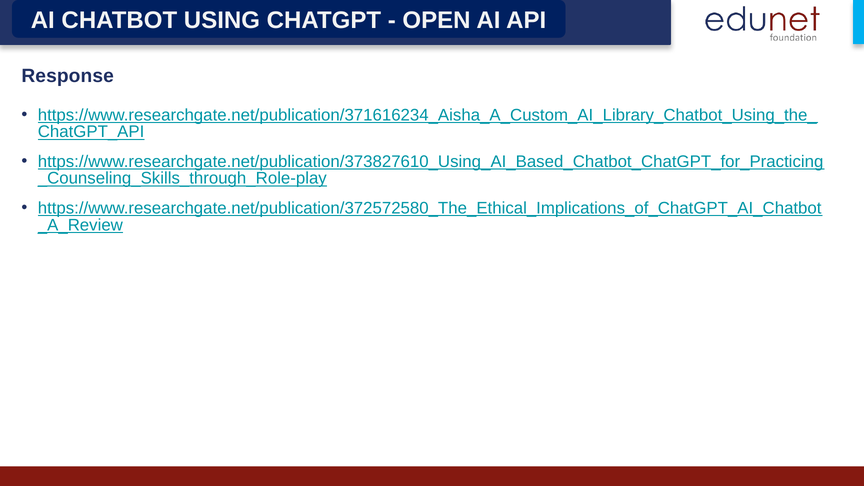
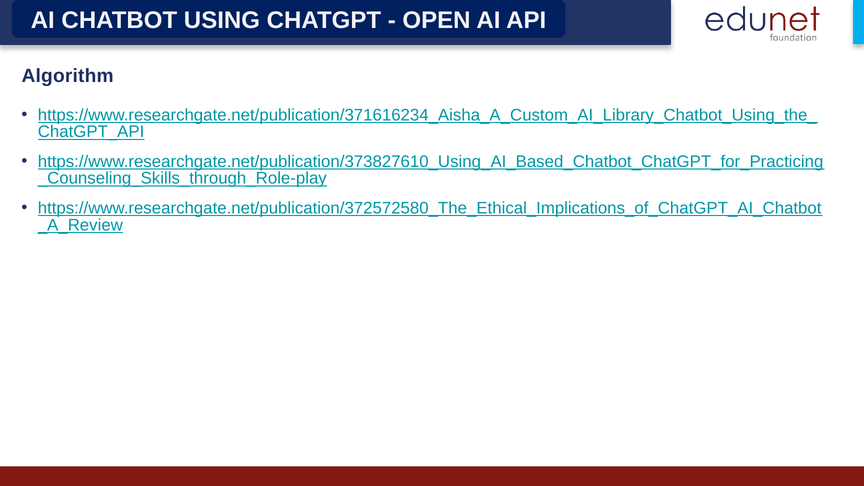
Response: Response -> Algorithm (68, 76)
